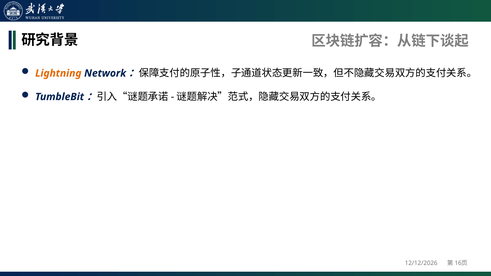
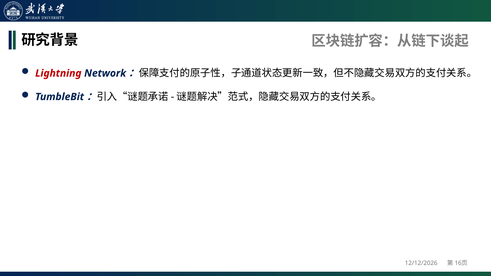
Lightning colour: orange -> red (58, 73)
